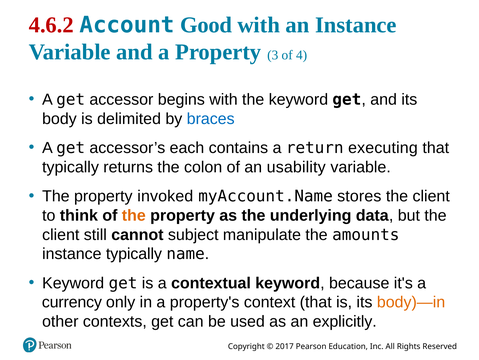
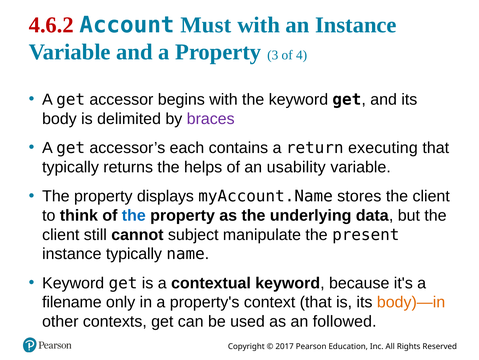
Good: Good -> Must (206, 25)
braces colour: blue -> purple (211, 118)
colon: colon -> helps (203, 167)
invoked: invoked -> displays (165, 196)
the colour: orange -> blue (134, 215)
amounts: amounts -> present (366, 234)
currency: currency -> filename (72, 302)
explicitly: explicitly -> followed (345, 321)
